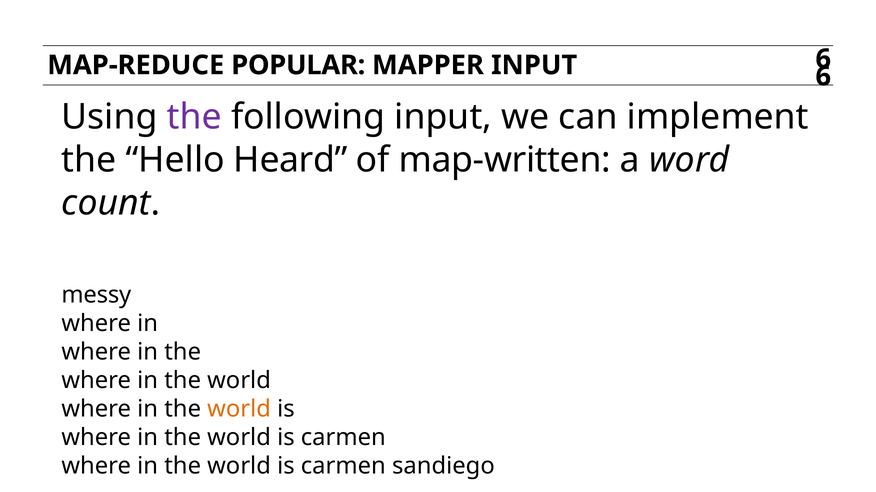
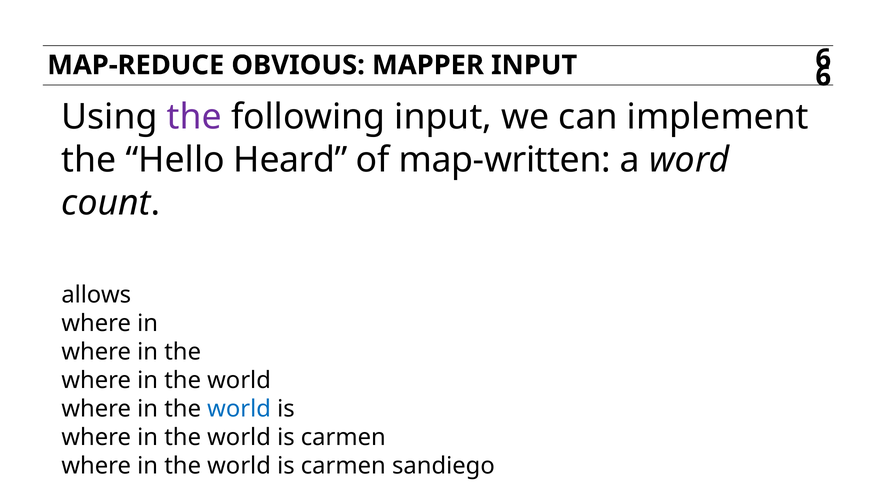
POPULAR: POPULAR -> OBVIOUS (298, 65)
messy: messy -> allows (96, 295)
world colour: orange -> blue (239, 409)
